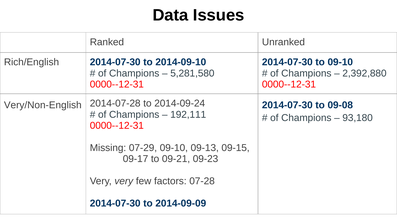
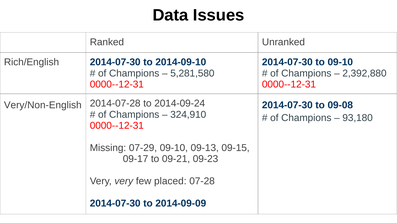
192,111: 192,111 -> 324,910 (188, 115)
factors: factors -> placed (170, 181)
